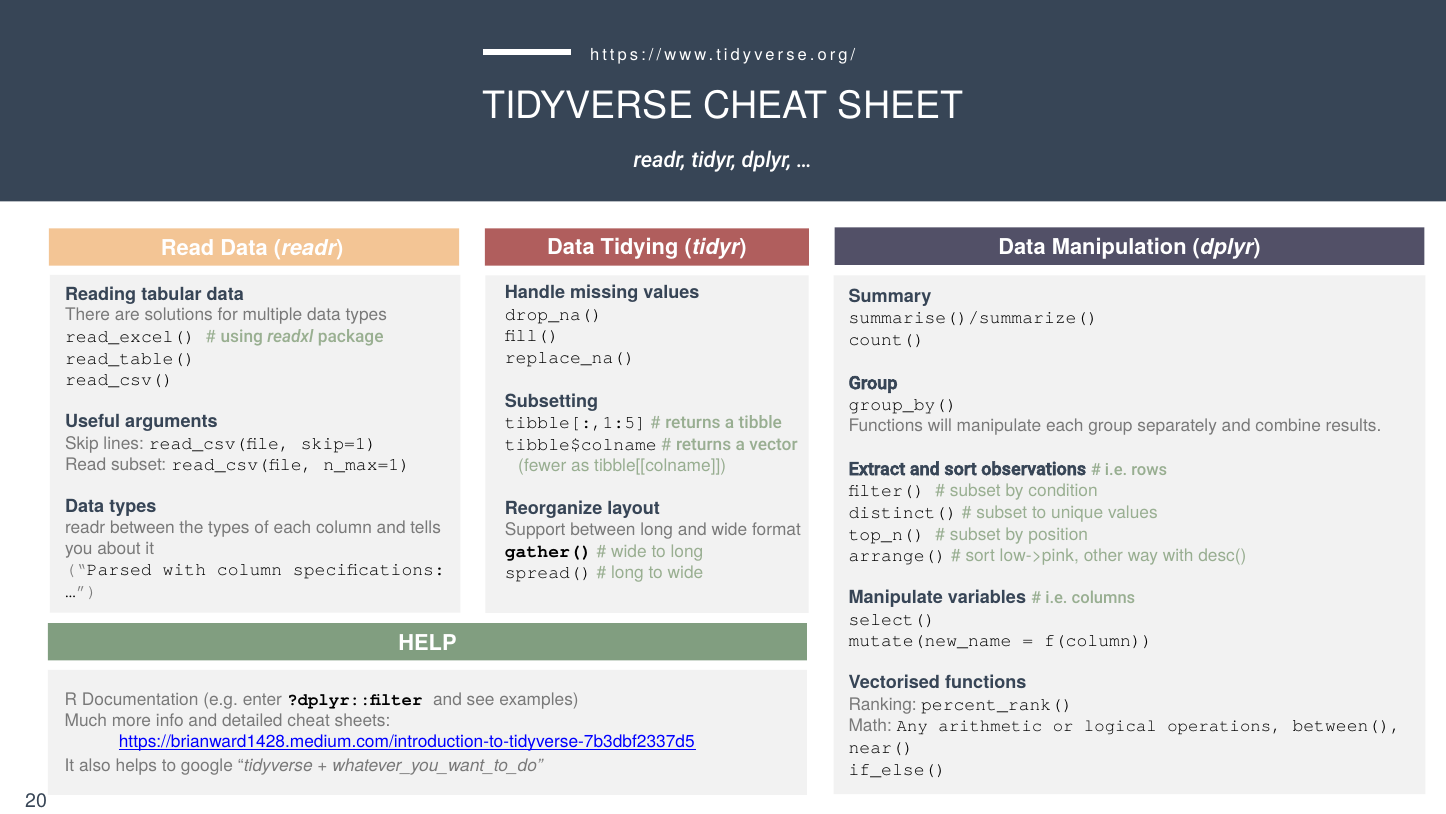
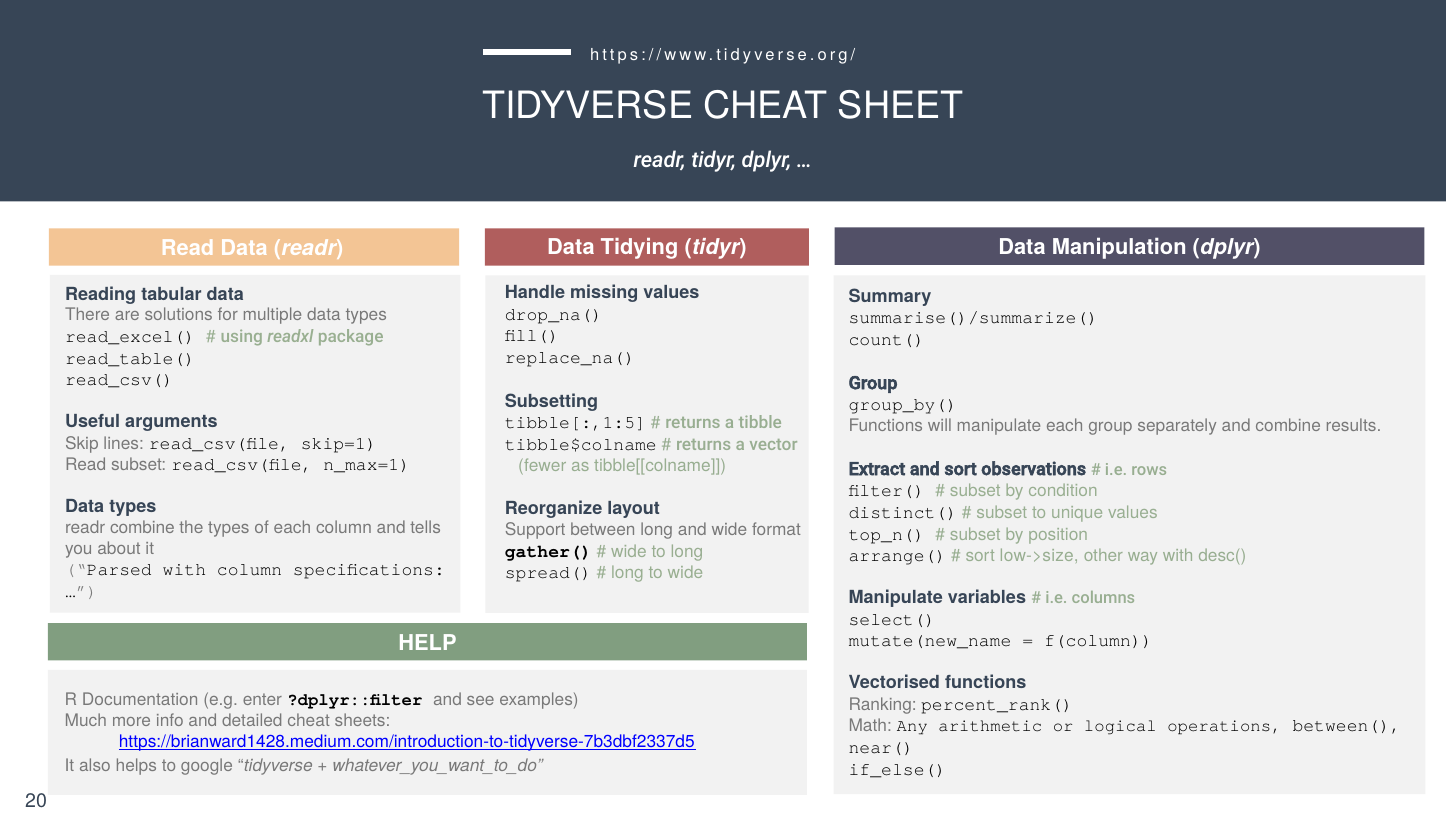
readr between: between -> combine (142, 528)
low->pink: low->pink -> low->size (1039, 556)
